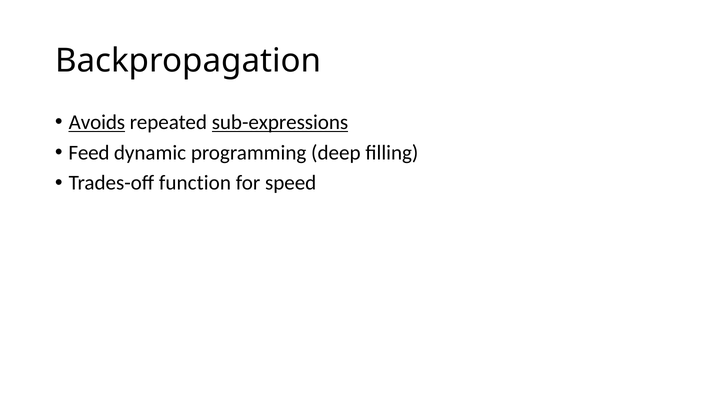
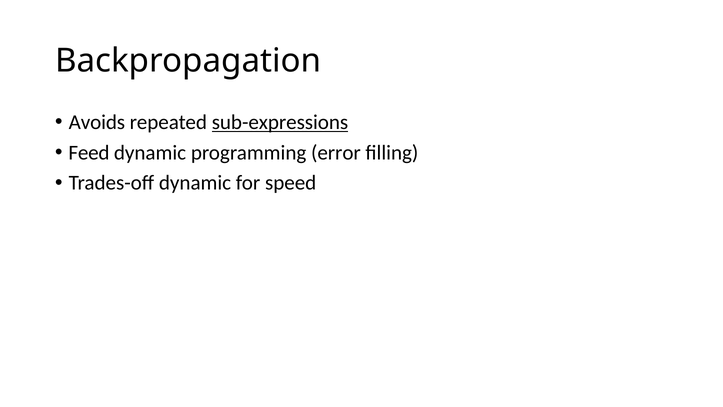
Avoids underline: present -> none (97, 122)
deep: deep -> error (336, 153)
Trades-off function: function -> dynamic (195, 183)
